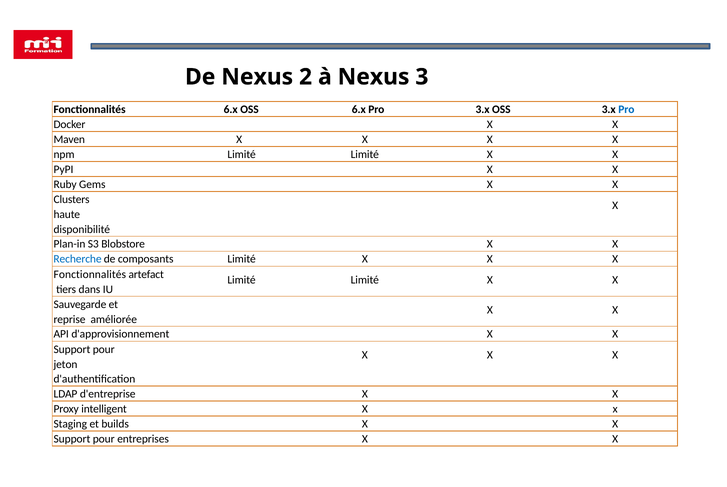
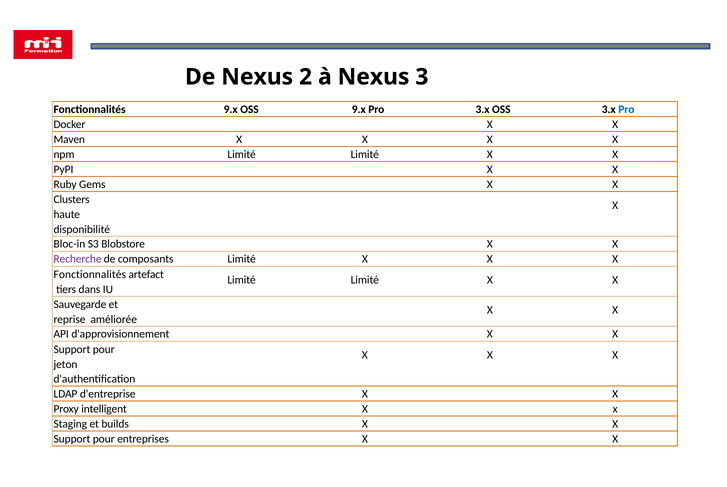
Fonctionnalités 6.x: 6.x -> 9.x (231, 109)
OSS 6.x: 6.x -> 9.x (359, 109)
Plan-in: Plan-in -> Bloc-in (69, 244)
Recherche colour: blue -> purple (78, 259)
